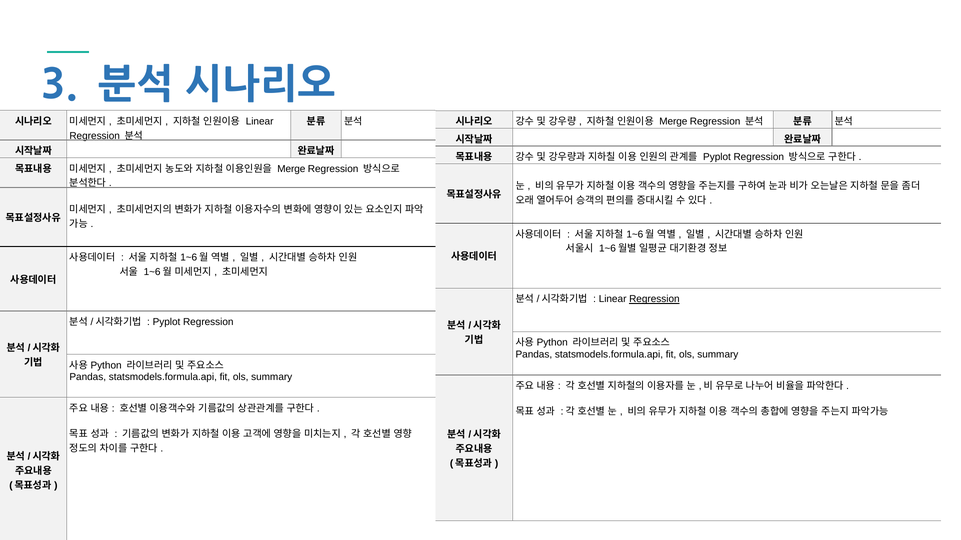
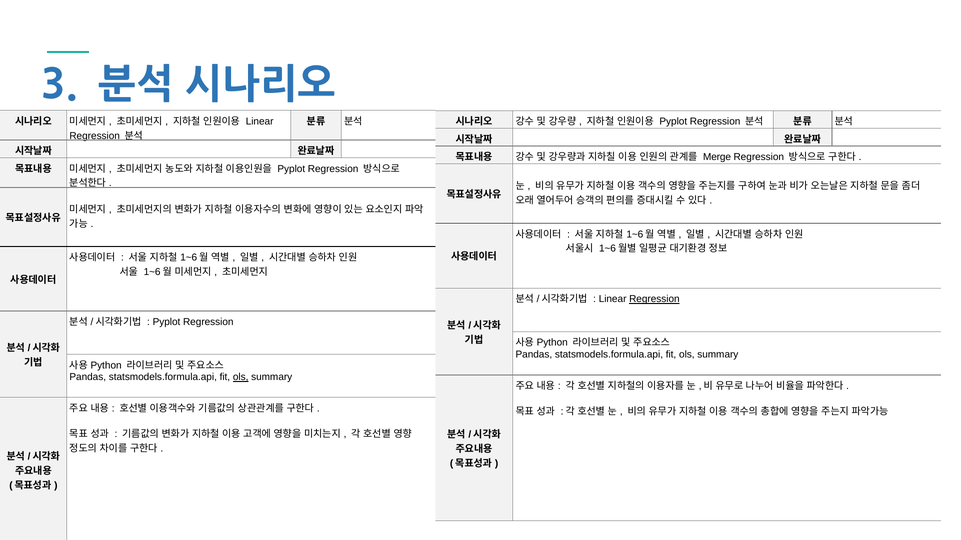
Merge: Merge -> Pyplot (673, 122)
Pyplot: Pyplot -> Merge (717, 157)
Merge: Merge -> Pyplot (291, 169)
ols underline: none -> present (241, 378)
